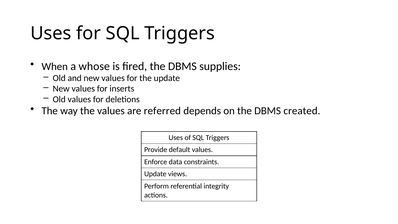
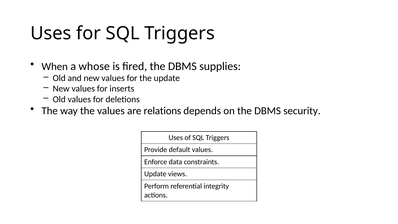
referred: referred -> relations (162, 111)
created: created -> security (302, 111)
